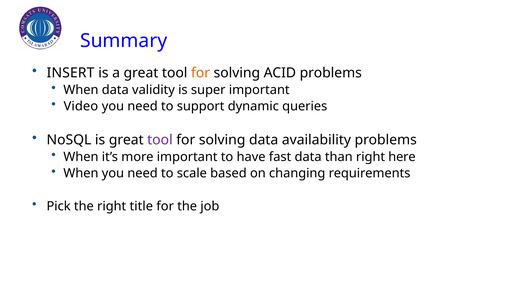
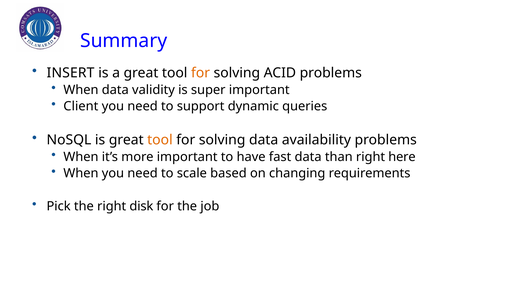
Video: Video -> Client (81, 106)
tool colour: purple -> orange (160, 140)
title: title -> disk (141, 206)
